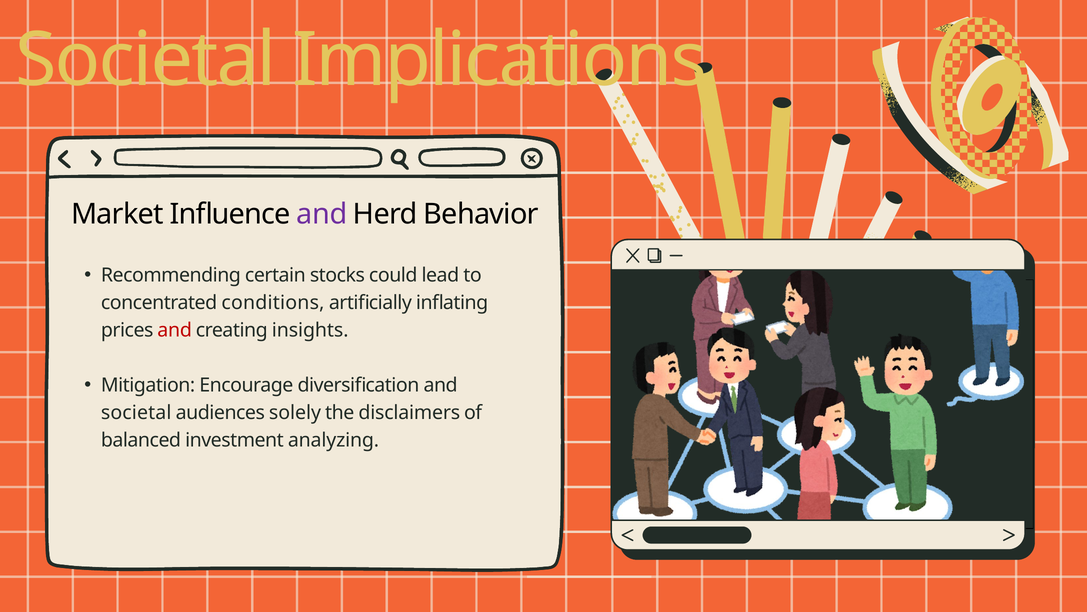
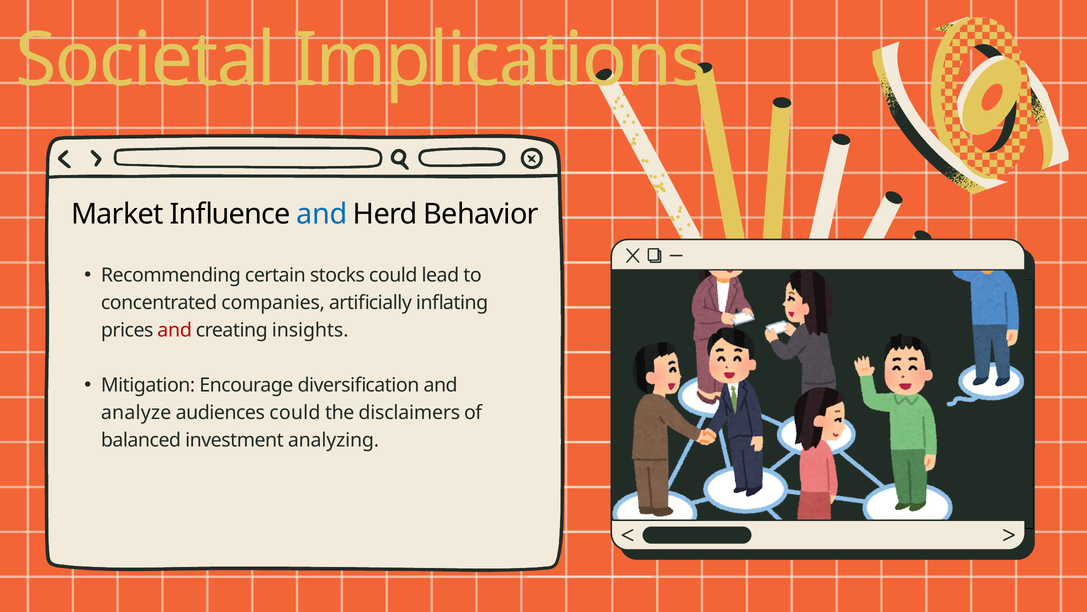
and colour: purple -> blue (322, 214)
conditions: conditions -> companies (273, 303)
societal: societal -> analyze (136, 412)
audiences solely: solely -> could (295, 412)
